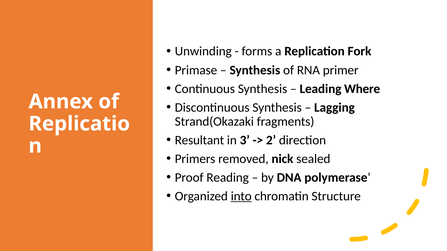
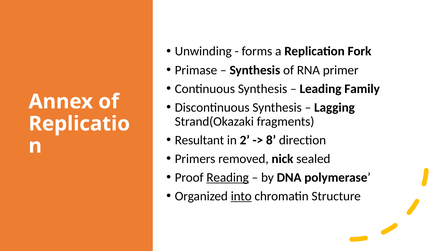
Where: Where -> Family (362, 89)
3: 3 -> 2 (245, 140)
2: 2 -> 8 (271, 140)
Reading underline: none -> present (228, 178)
